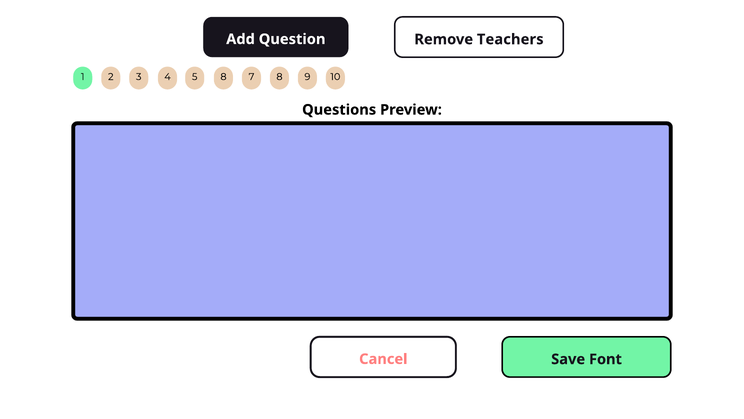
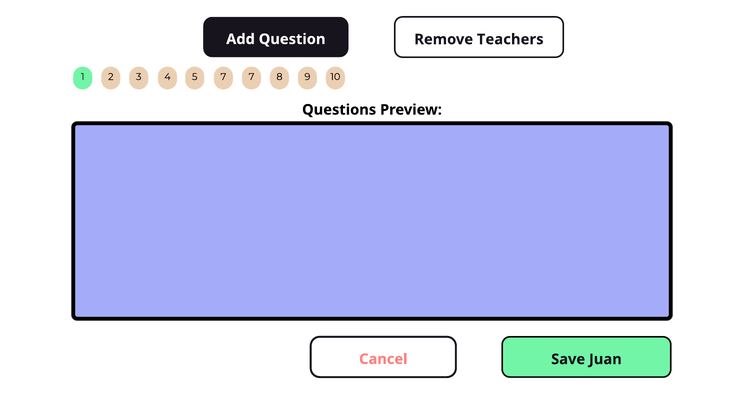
5 8: 8 -> 7 (223, 77)
Font: Font -> Juan (605, 359)
